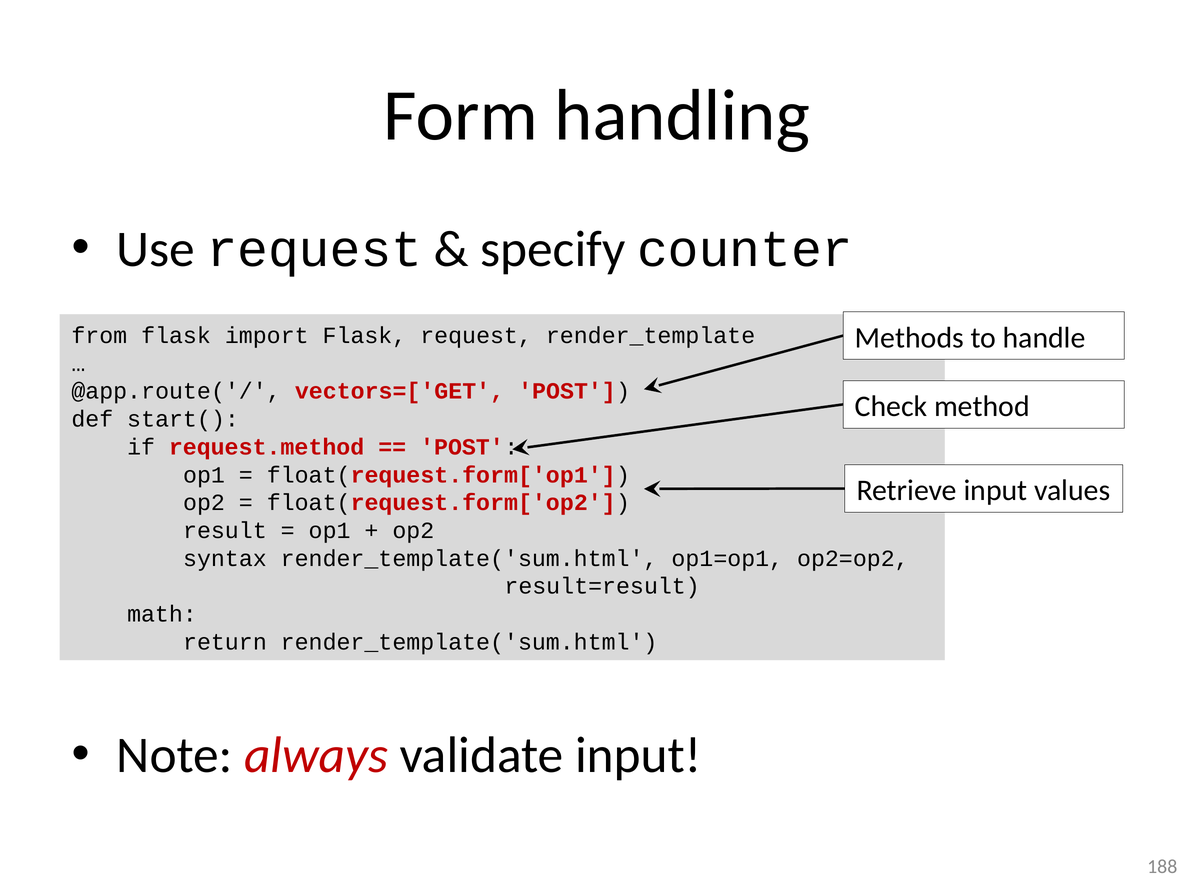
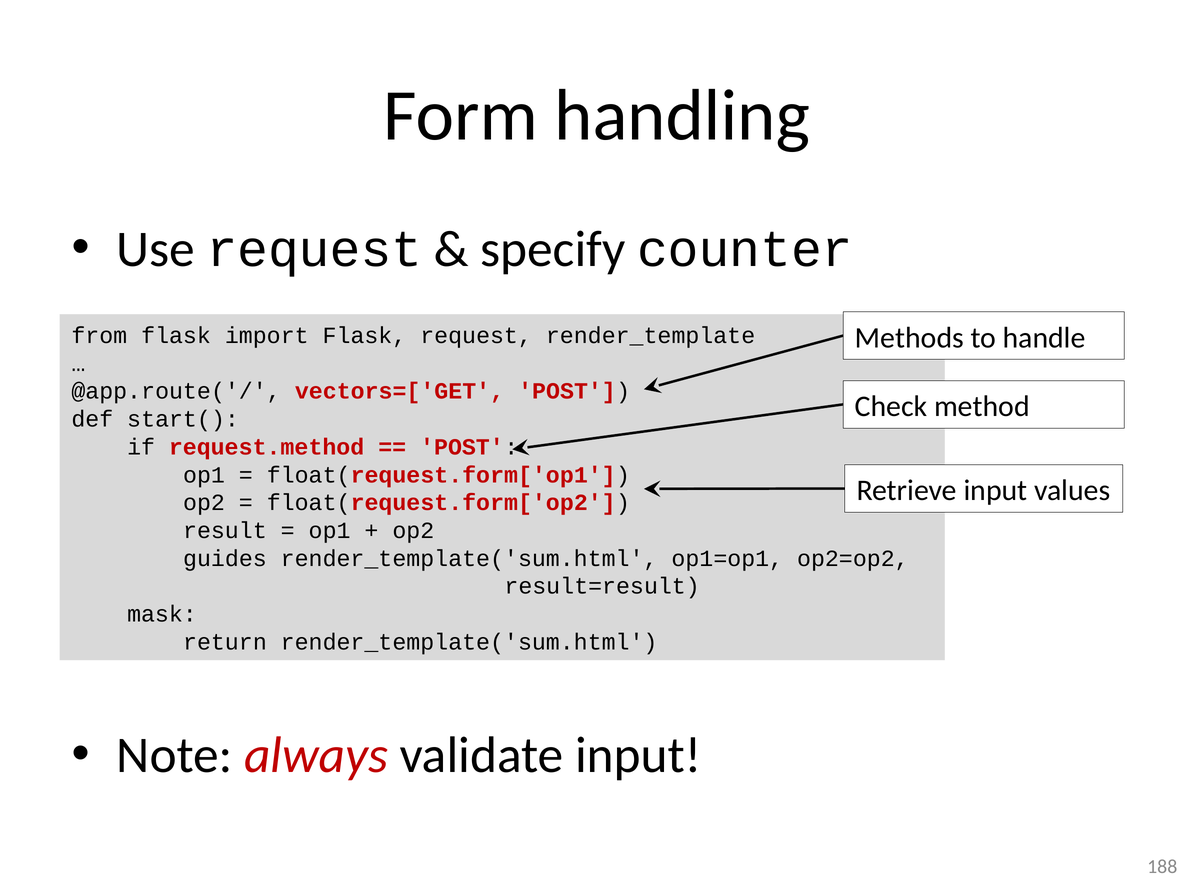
syntax: syntax -> guides (225, 559)
math: math -> mask (162, 615)
